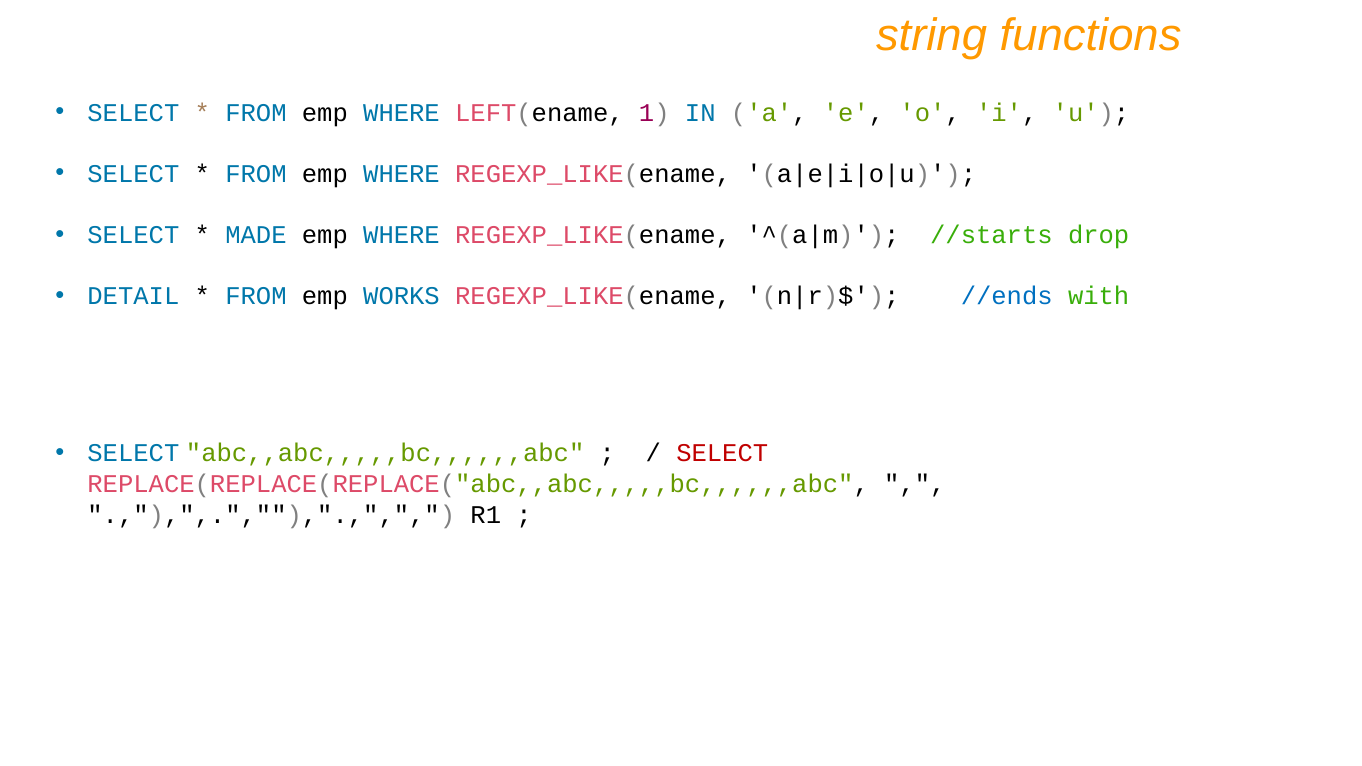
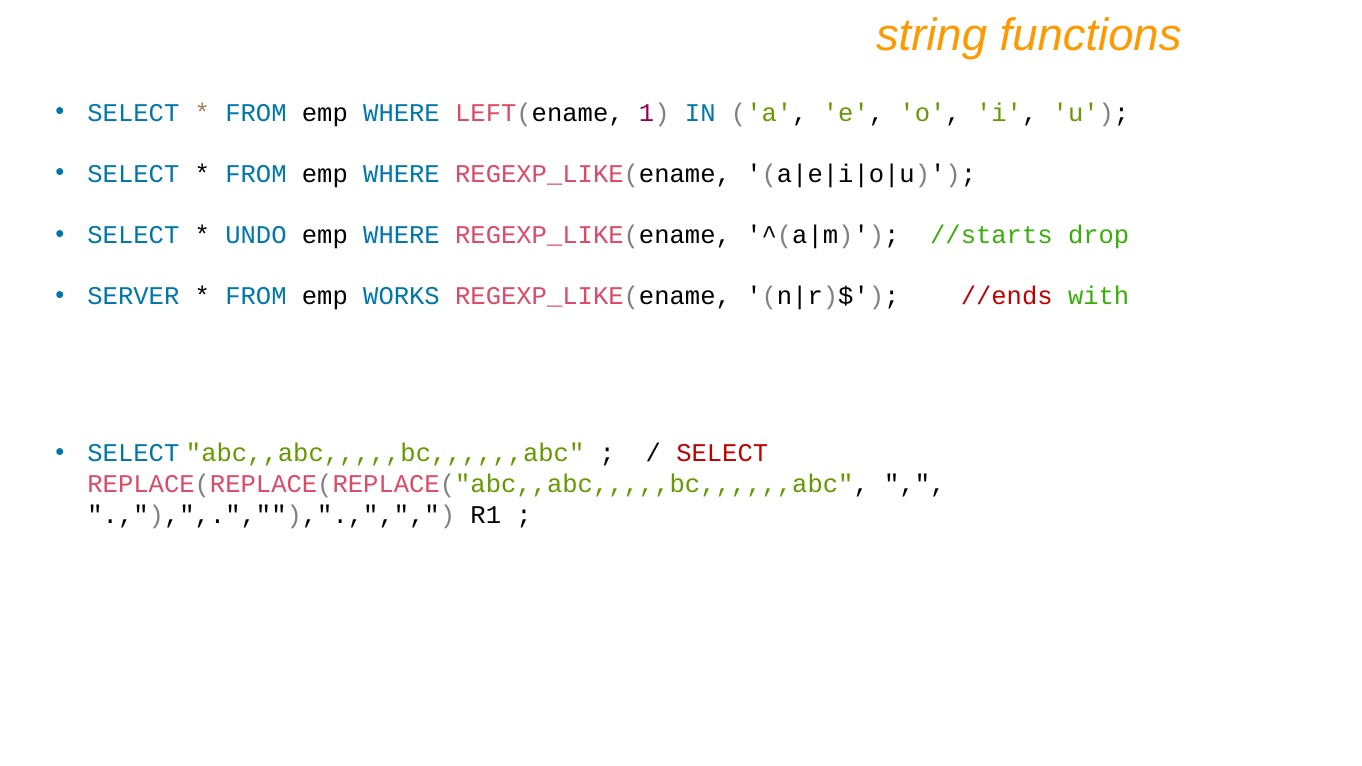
MADE: MADE -> UNDO (256, 235)
DETAIL: DETAIL -> SERVER (133, 297)
//ends colour: blue -> red (1007, 297)
